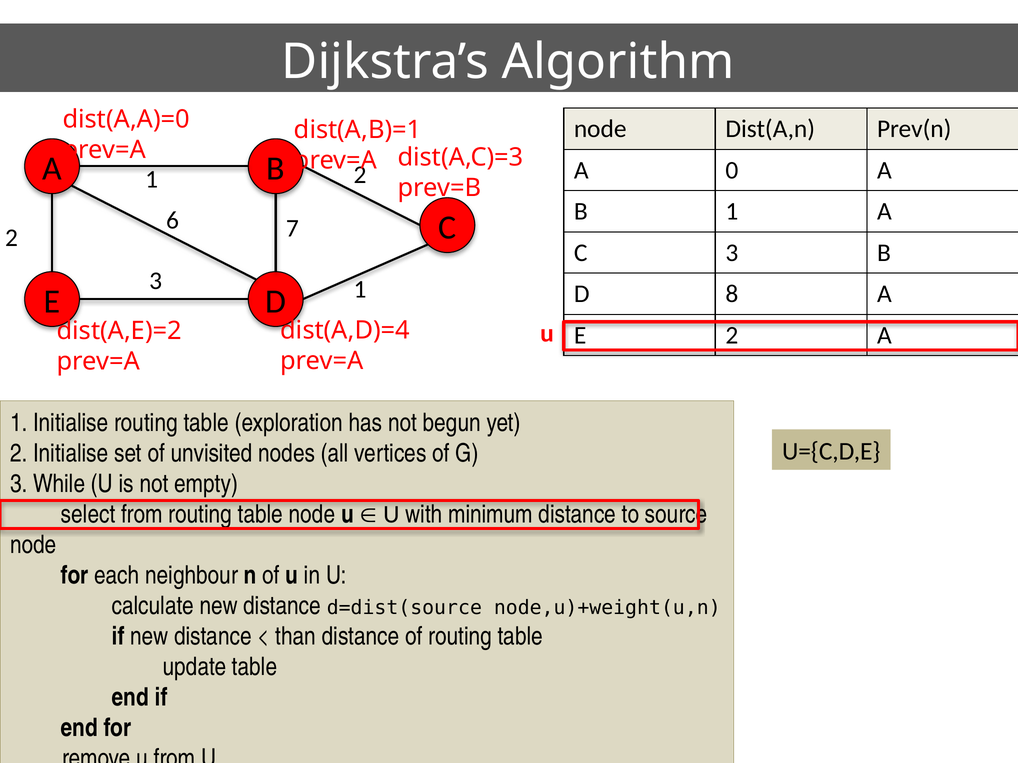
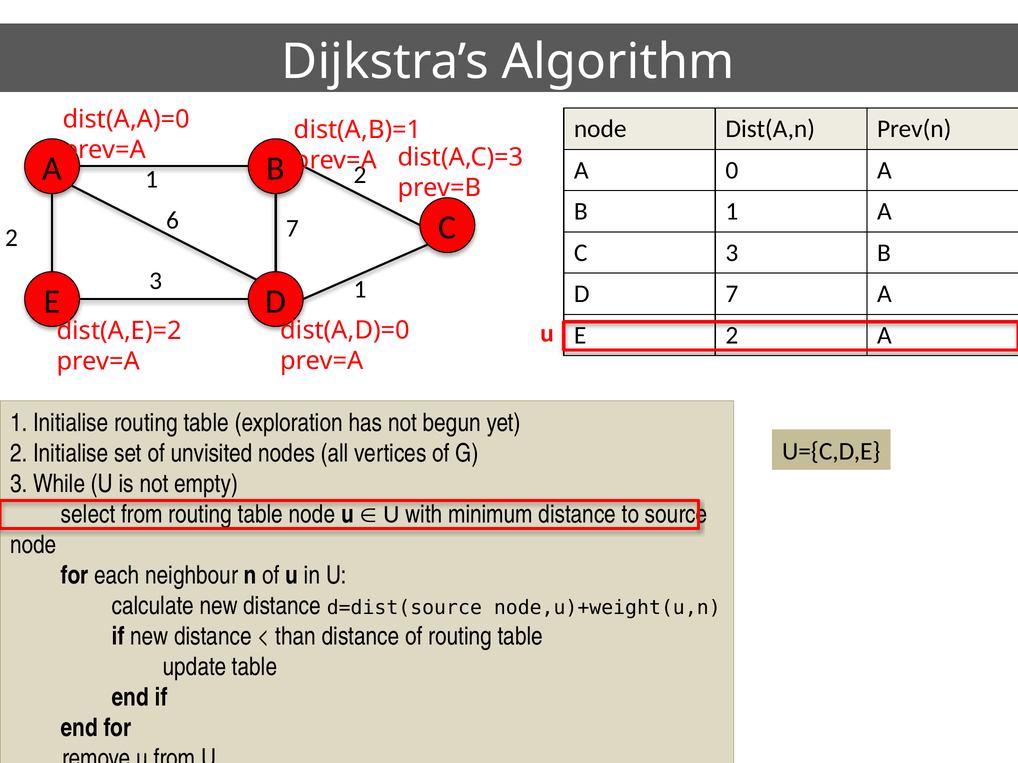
D 8: 8 -> 7 (732, 294)
dist(A,D)=4: dist(A,D)=4 -> dist(A,D)=0 (345, 331)
